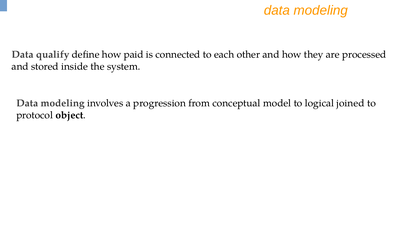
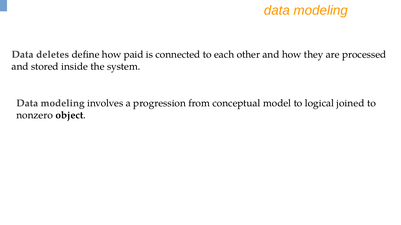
qualify: qualify -> deletes (53, 55)
protocol: protocol -> nonzero (35, 115)
